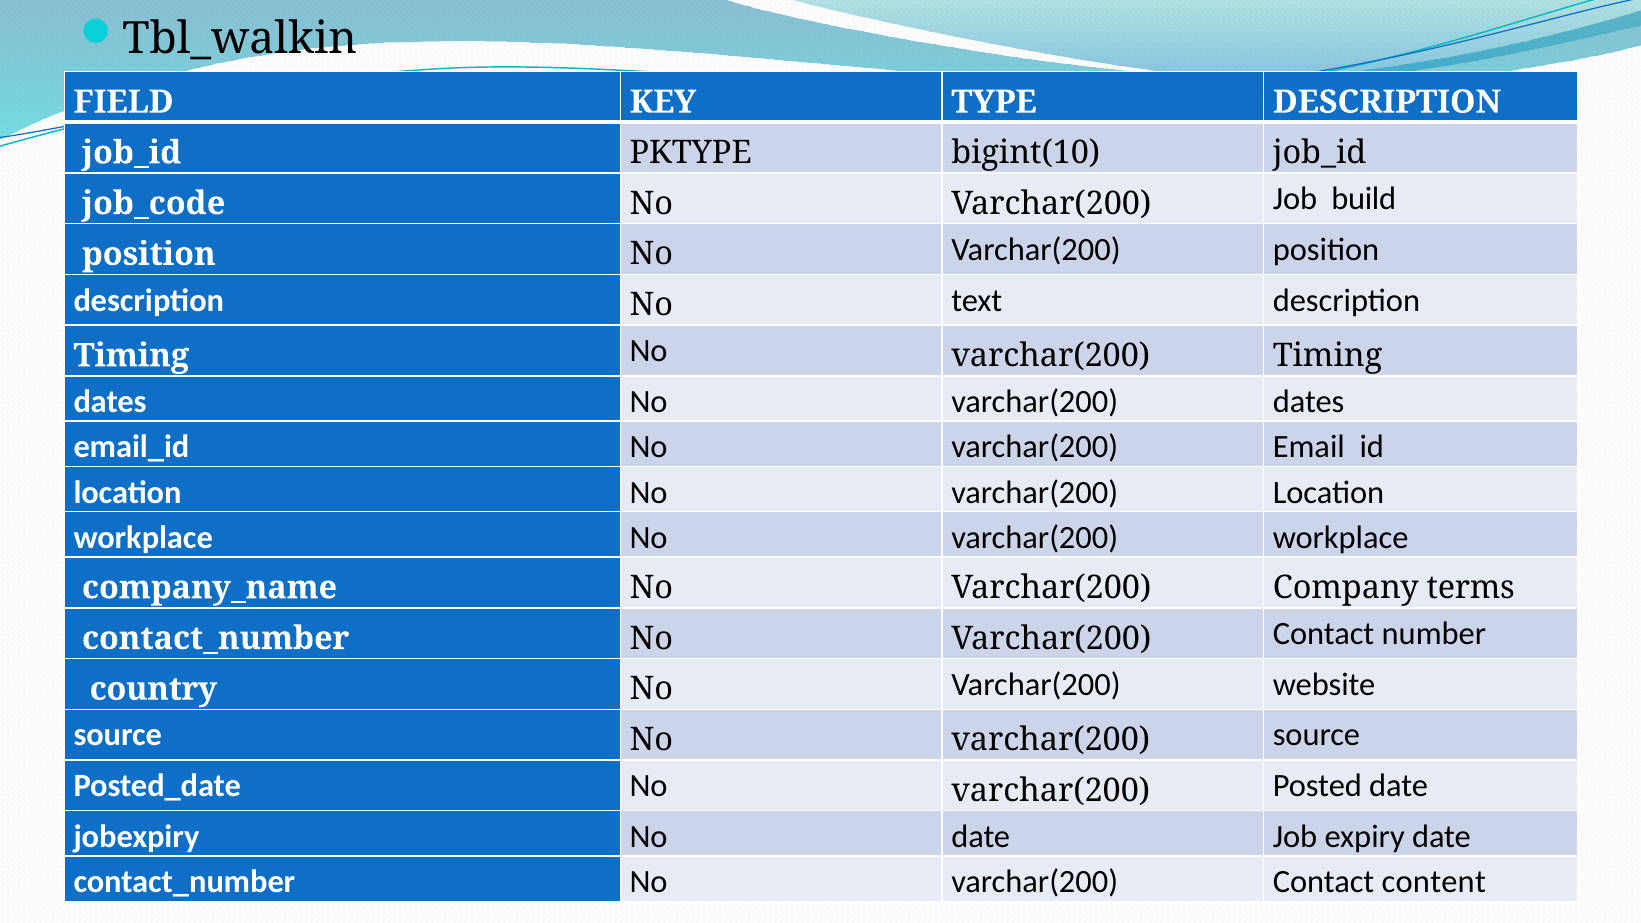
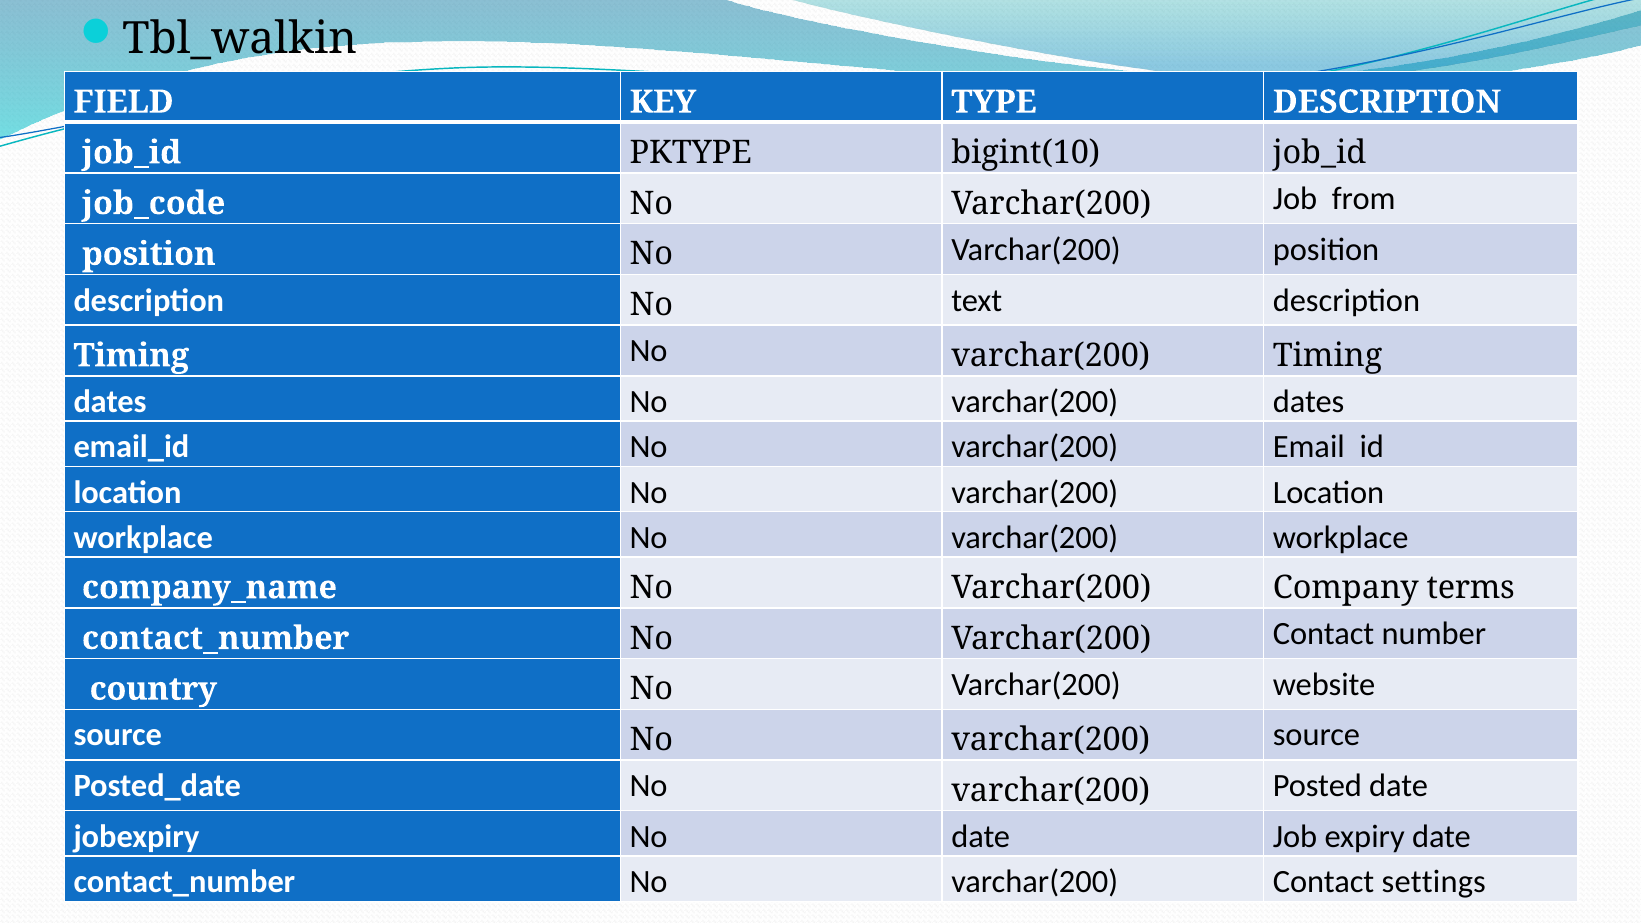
build: build -> from (1364, 199)
content: content -> settings (1434, 882)
